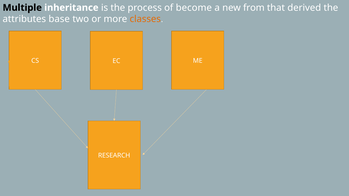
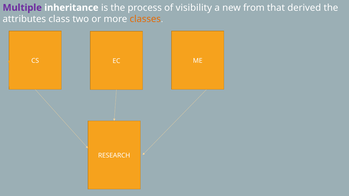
Multiple colour: black -> purple (22, 8)
become: become -> visibility (194, 8)
base: base -> class (59, 19)
